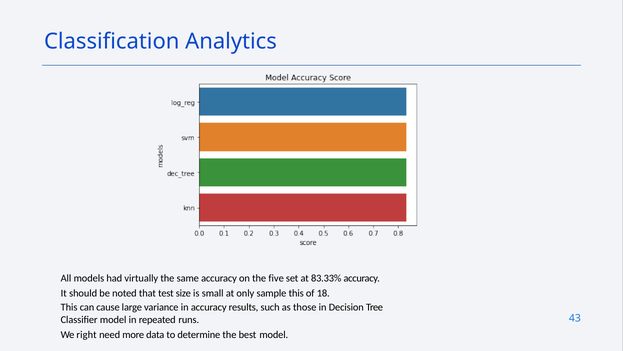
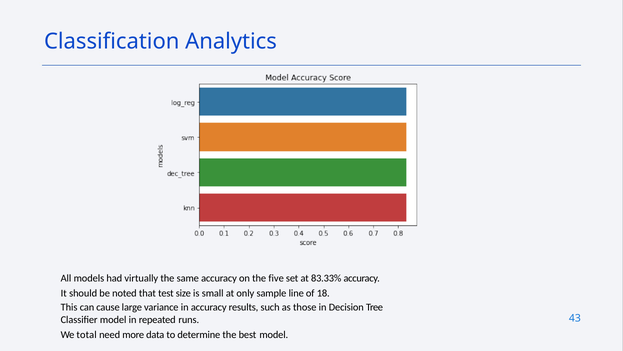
sample this: this -> line (296, 293)
right: right -> total (87, 335)
